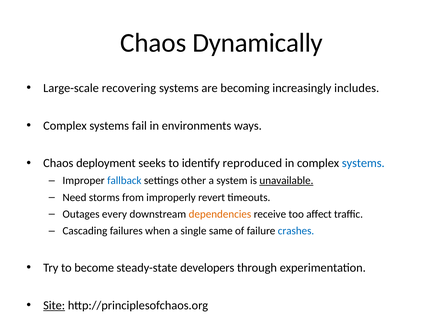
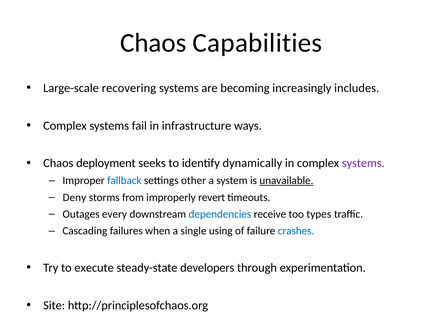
Dynamically: Dynamically -> Capabilities (257, 43)
environments: environments -> infrastructure (196, 125)
reproduced: reproduced -> dynamically (252, 163)
systems colour: blue -> purple (363, 163)
Need: Need -> Deny (74, 197)
dependencies colour: orange -> blue (220, 214)
affect: affect -> types (319, 214)
same: same -> using (221, 230)
become: become -> execute (94, 267)
Site underline: present -> none (54, 305)
